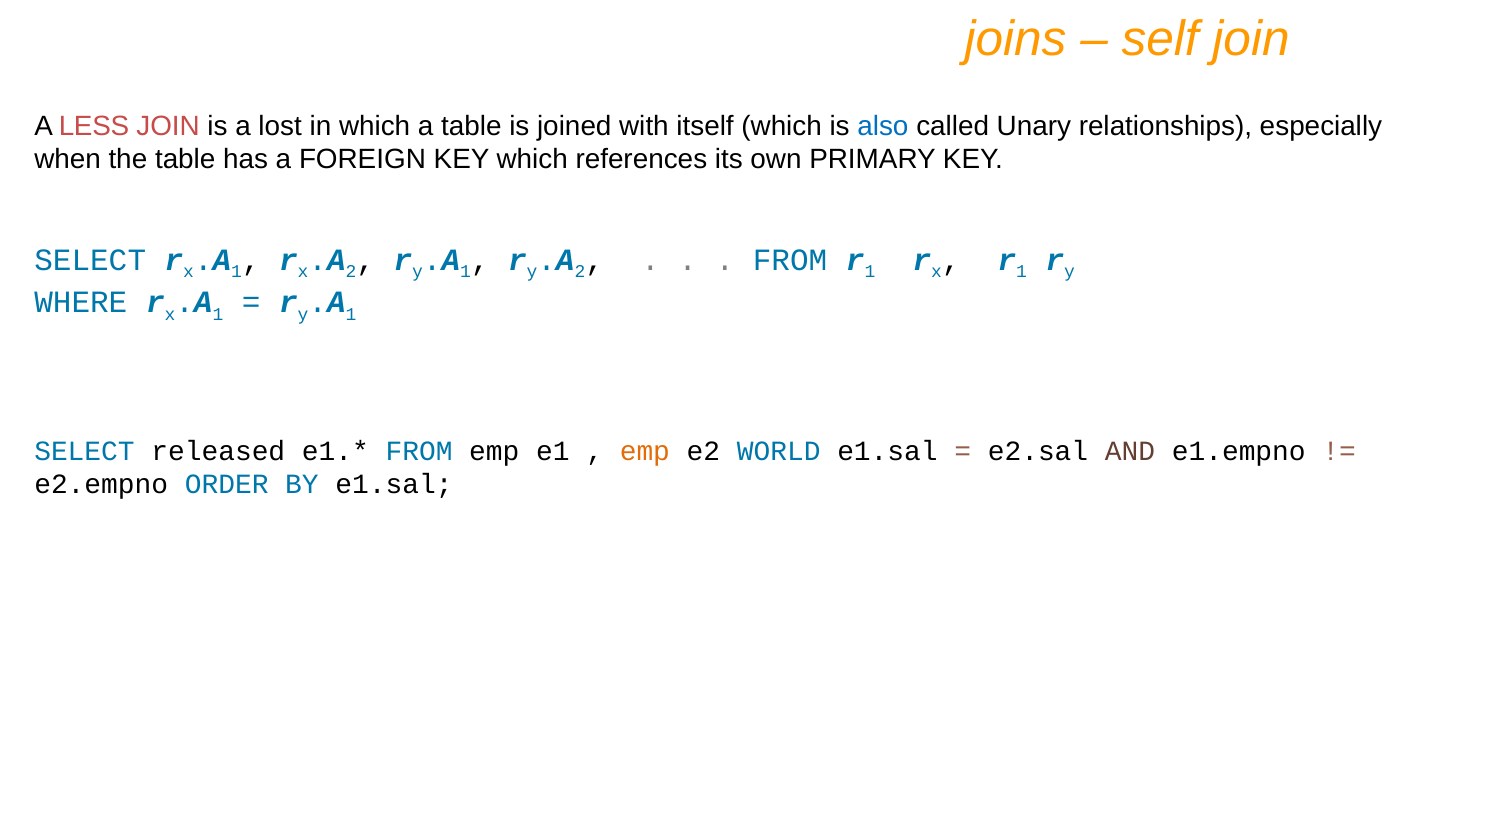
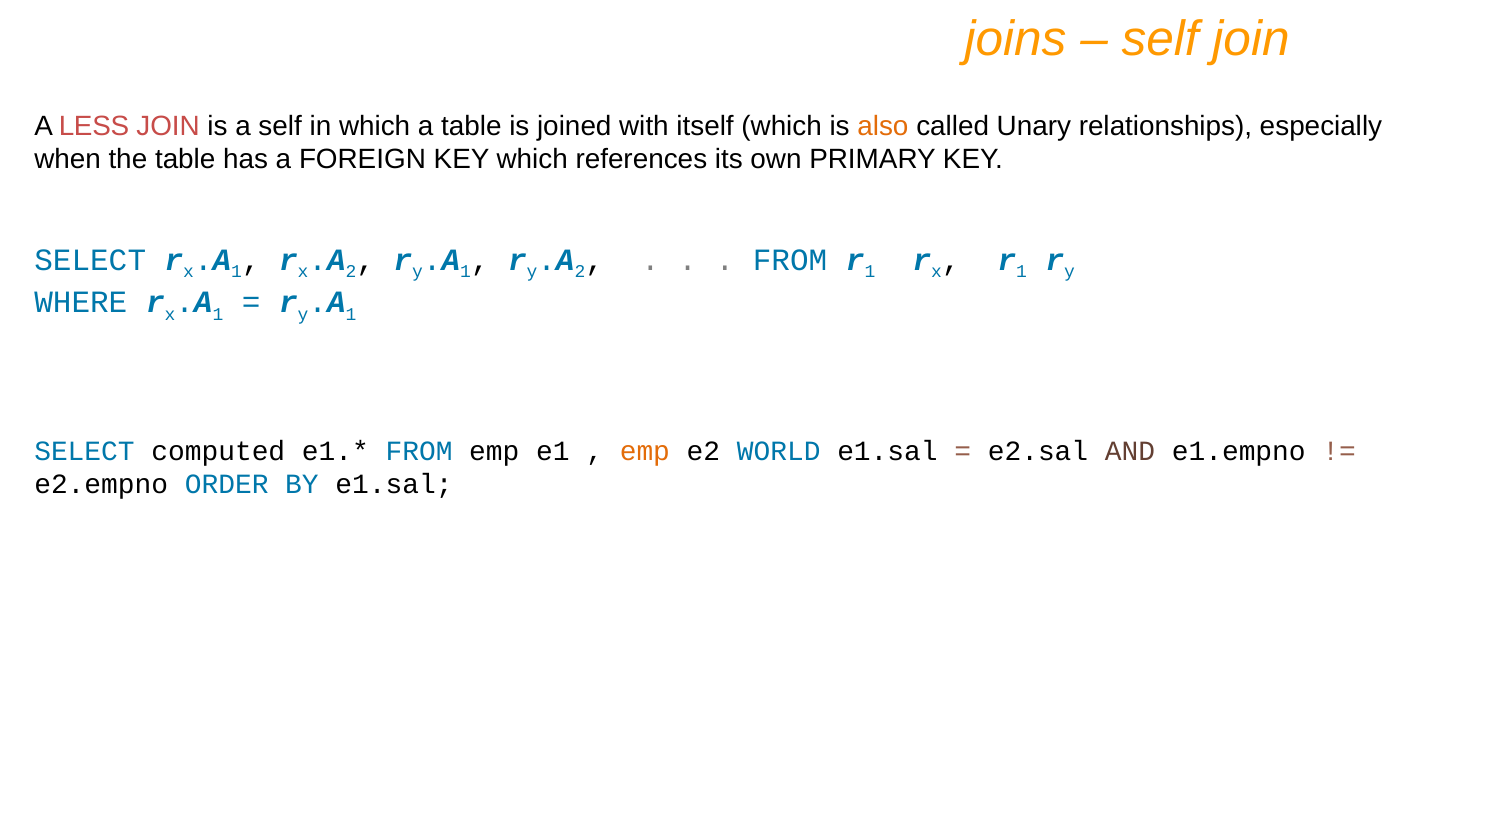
a lost: lost -> self (280, 126)
also colour: blue -> orange (883, 126)
released: released -> computed (218, 451)
